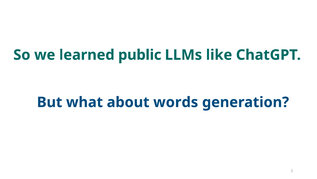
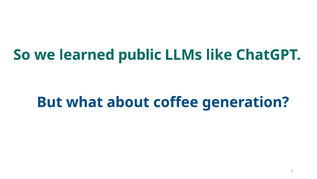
words: words -> coffee (176, 102)
